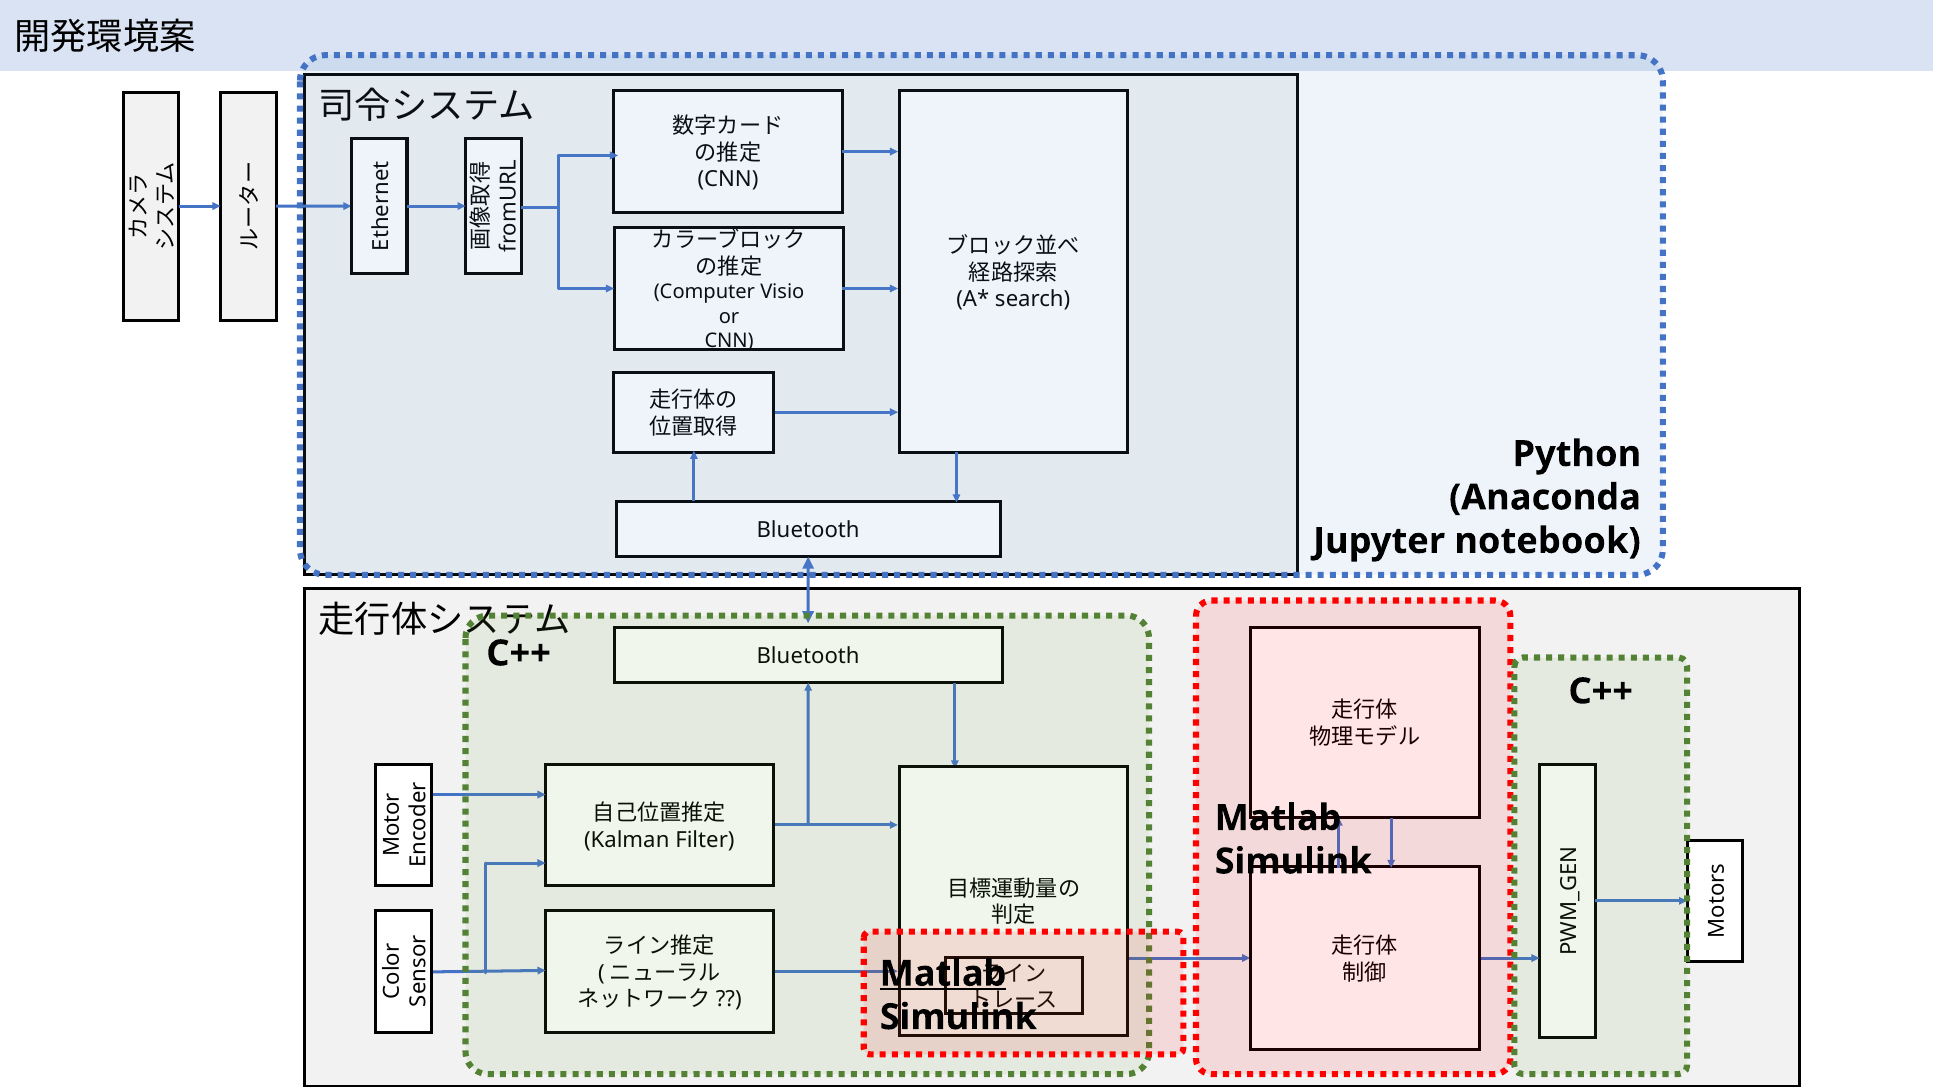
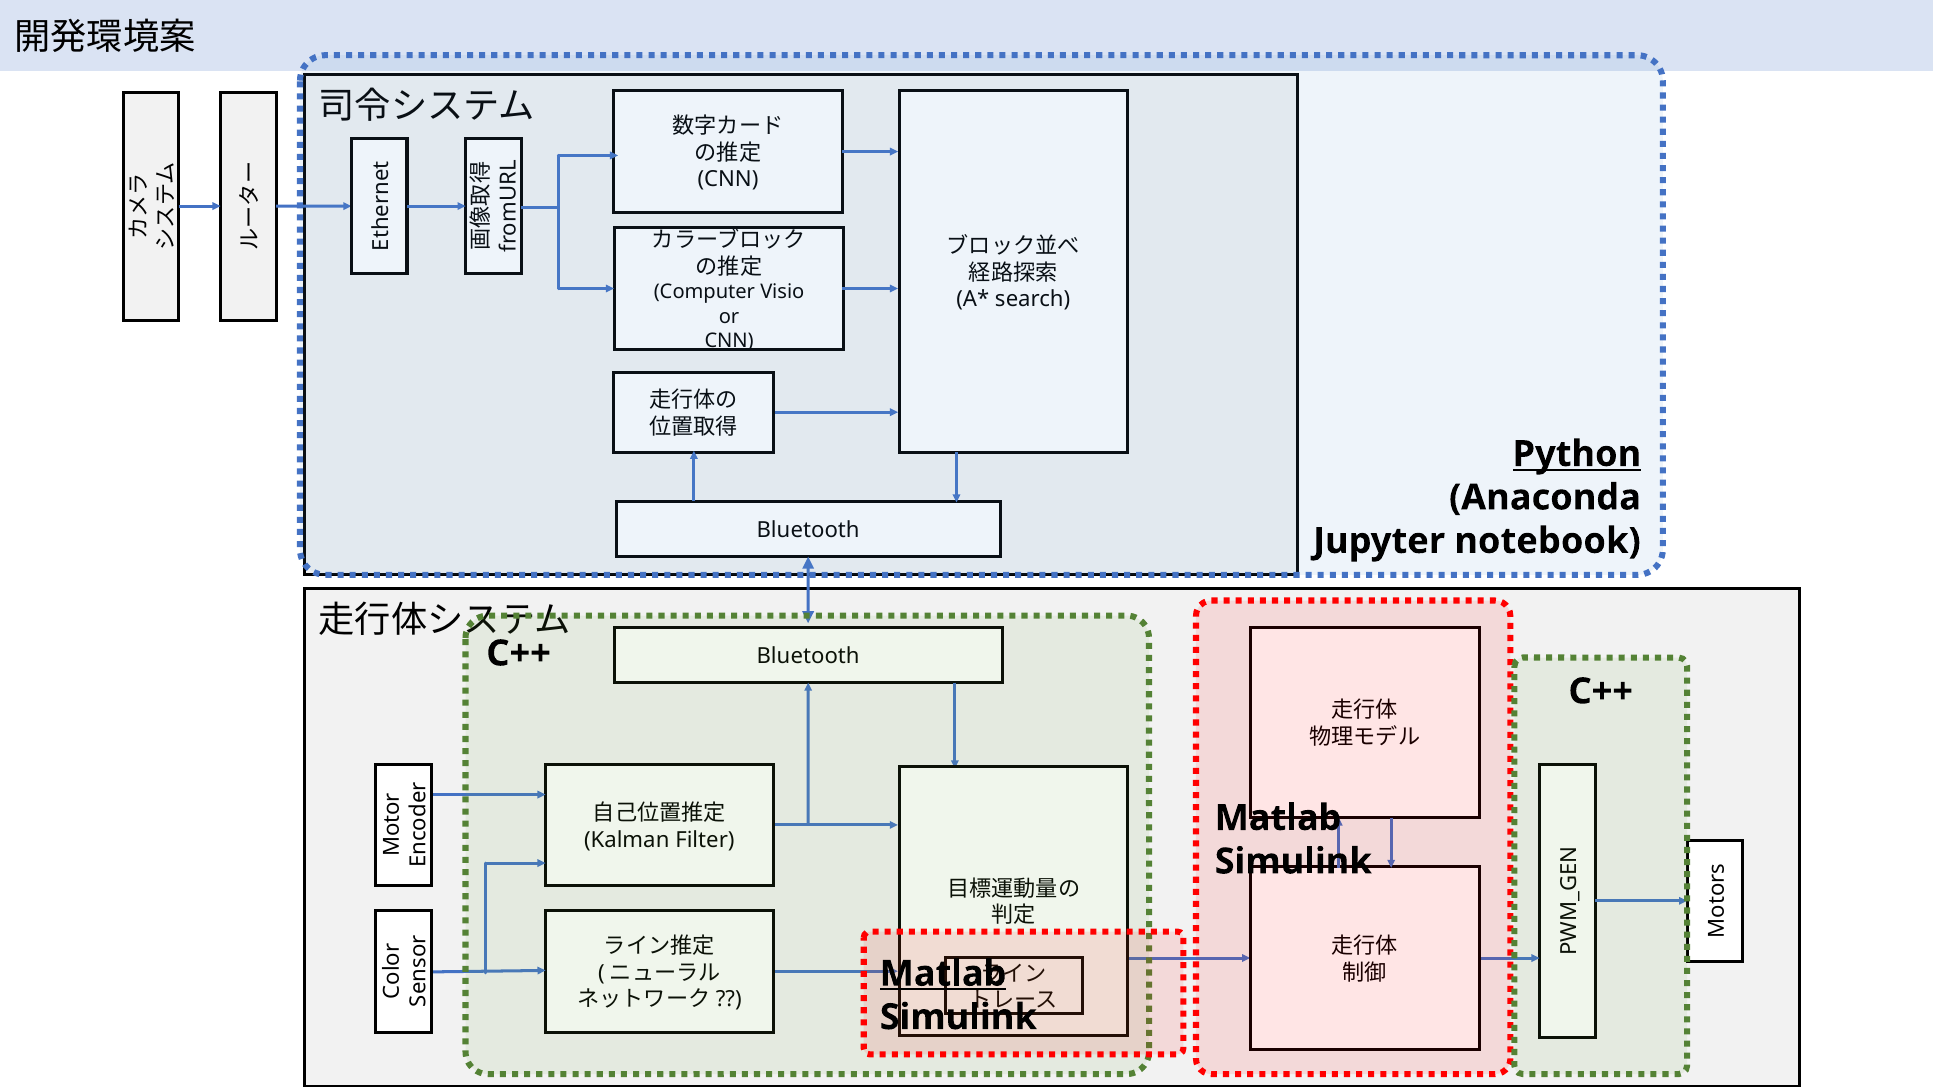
Python underline: none -> present (1577, 454)
